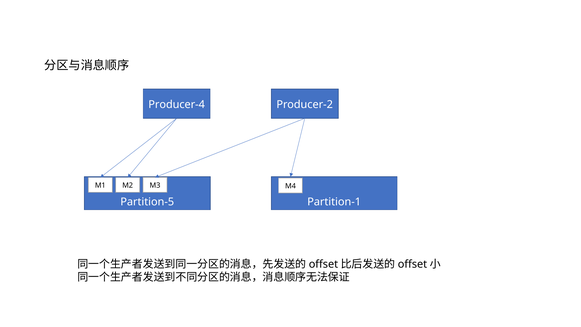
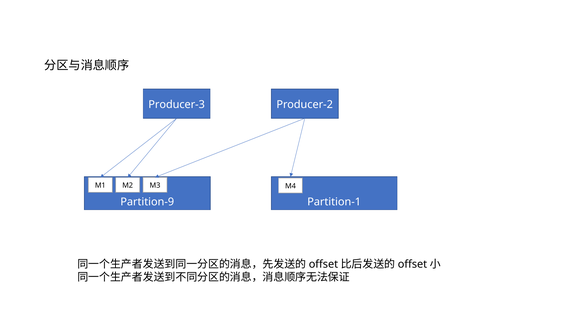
Producer-4: Producer-4 -> Producer-3 (177, 104)
Partition-5: Partition-5 -> Partition-9 (147, 202)
